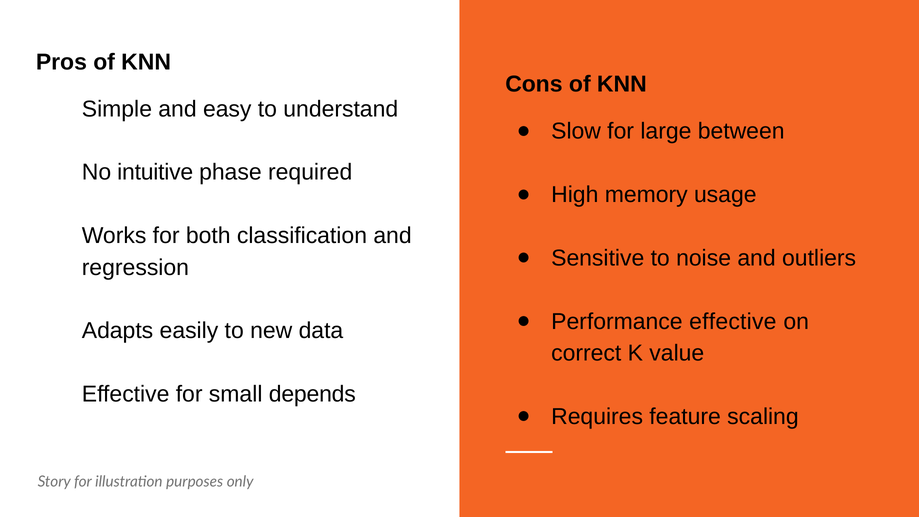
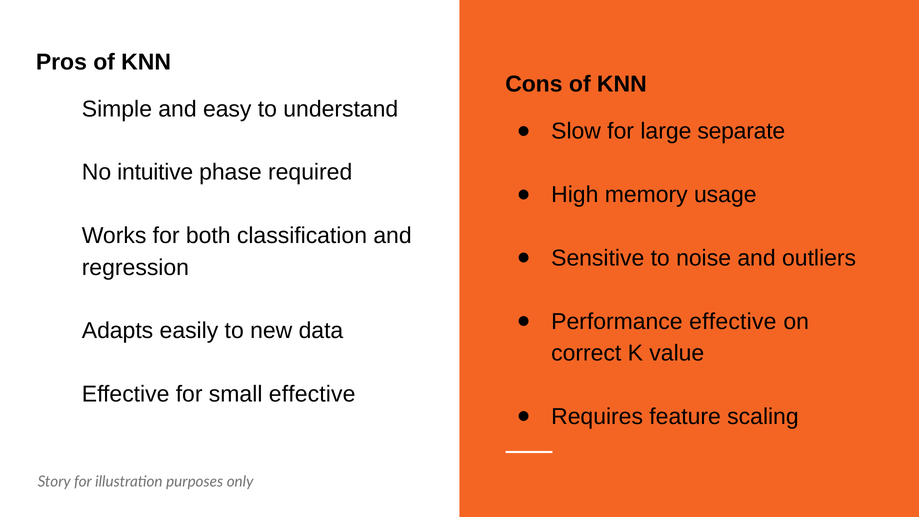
between: between -> separate (741, 131)
small depends: depends -> effective (312, 394)
